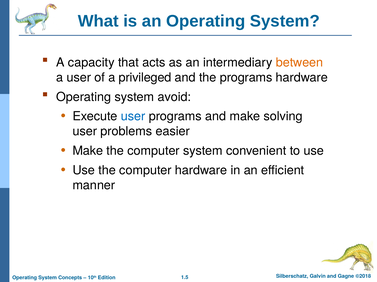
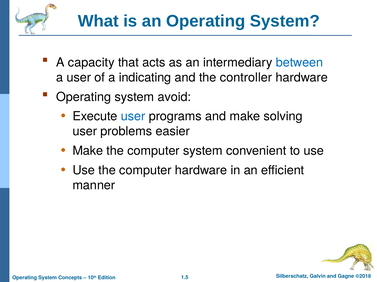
between colour: orange -> blue (300, 63)
privileged: privileged -> indicating (145, 78)
the programs: programs -> controller (246, 78)
